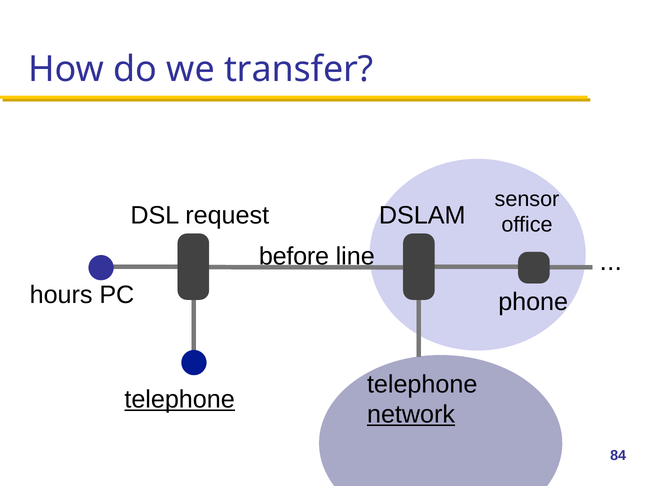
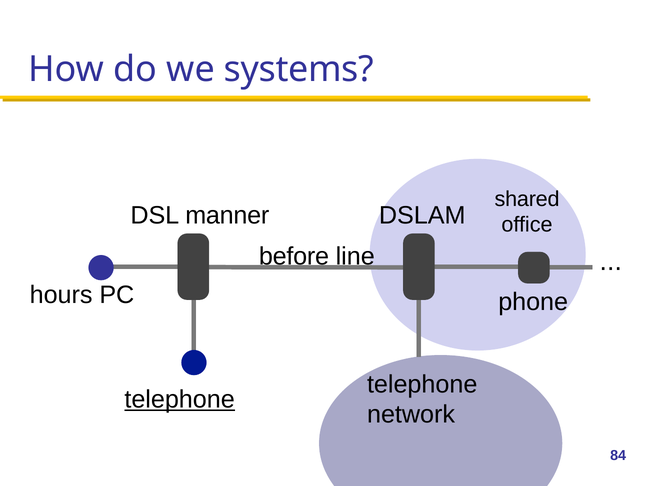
transfer: transfer -> systems (299, 69)
sensor: sensor -> shared (527, 199)
request: request -> manner (227, 215)
network underline: present -> none (411, 414)
